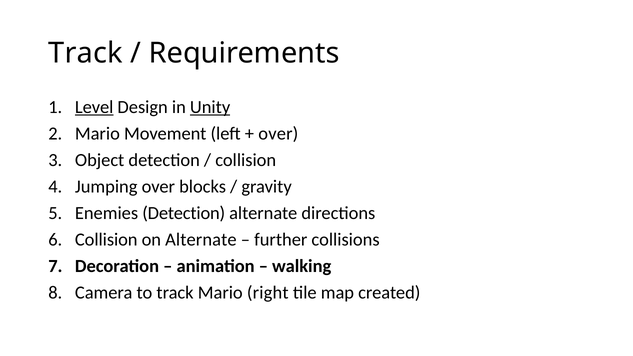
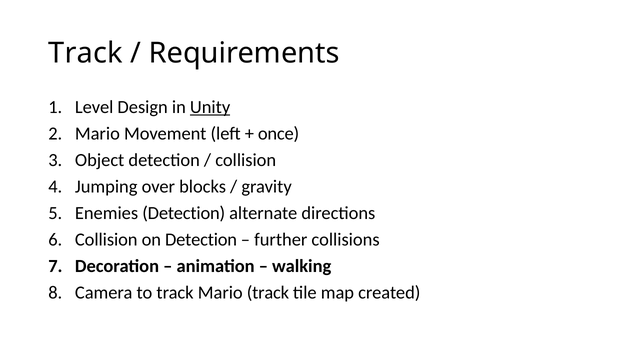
Level underline: present -> none (94, 107)
over: over -> once (279, 133)
on Alternate: Alternate -> Detection (201, 240)
Mario right: right -> track (268, 293)
